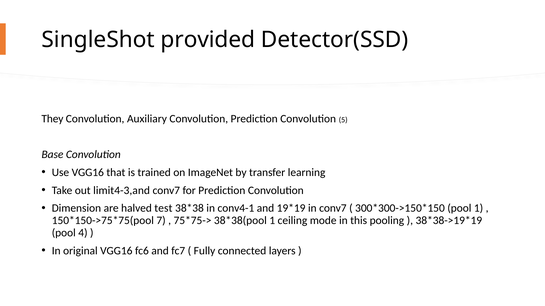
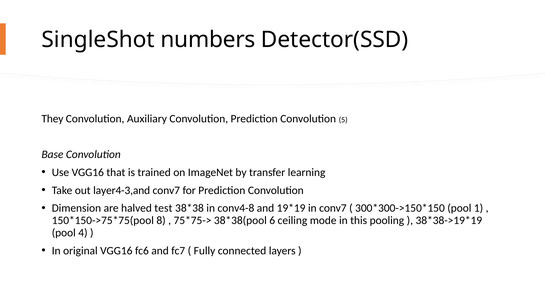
provided: provided -> numbers (208, 40)
limit4-3,and: limit4-3,and -> layer4-3,and (122, 191)
conv4-1: conv4-1 -> conv4-8 (236, 209)
7: 7 -> 8 (161, 221)
1: 1 -> 6 (272, 221)
